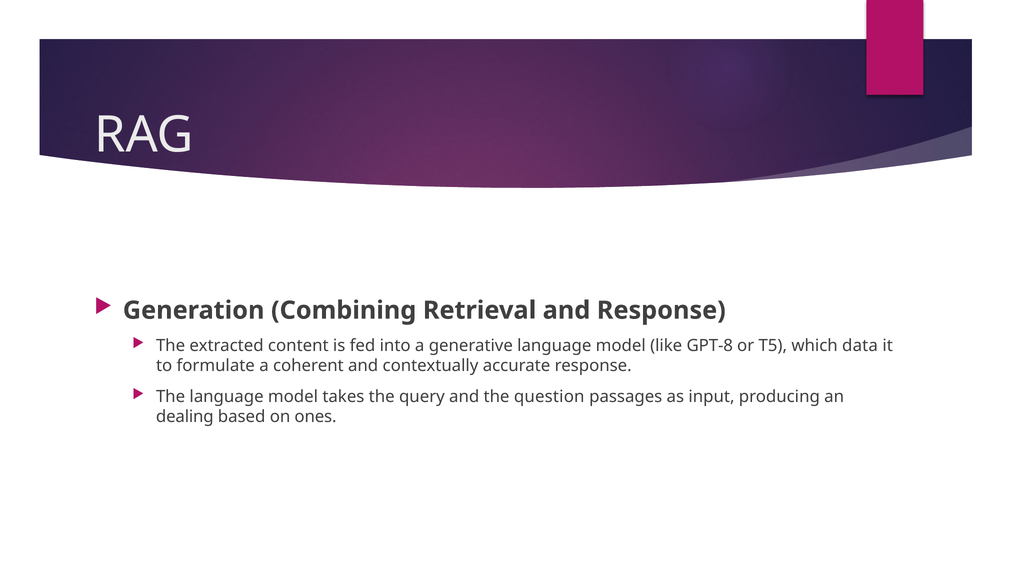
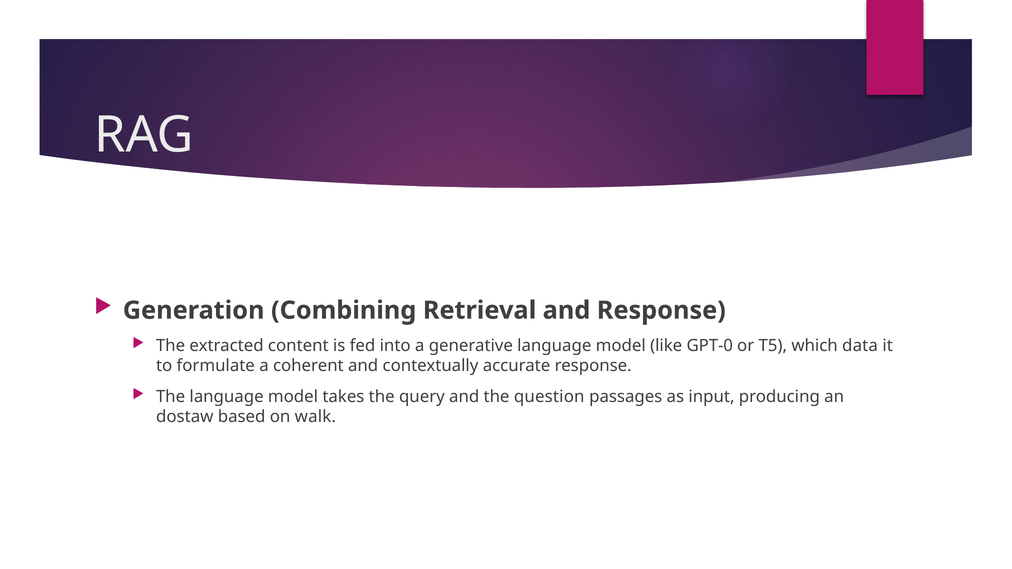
GPT-8: GPT-8 -> GPT-0 (710, 346)
dealing: dealing -> dostaw (185, 417)
ones: ones -> walk (315, 417)
